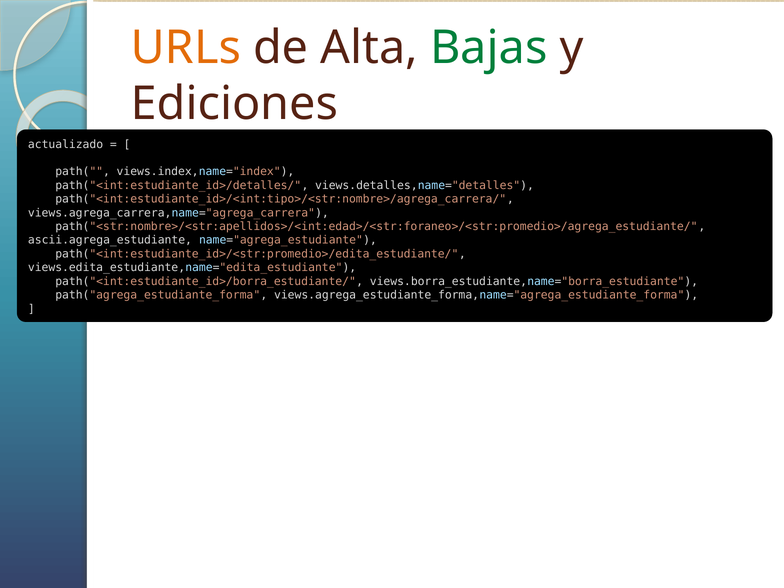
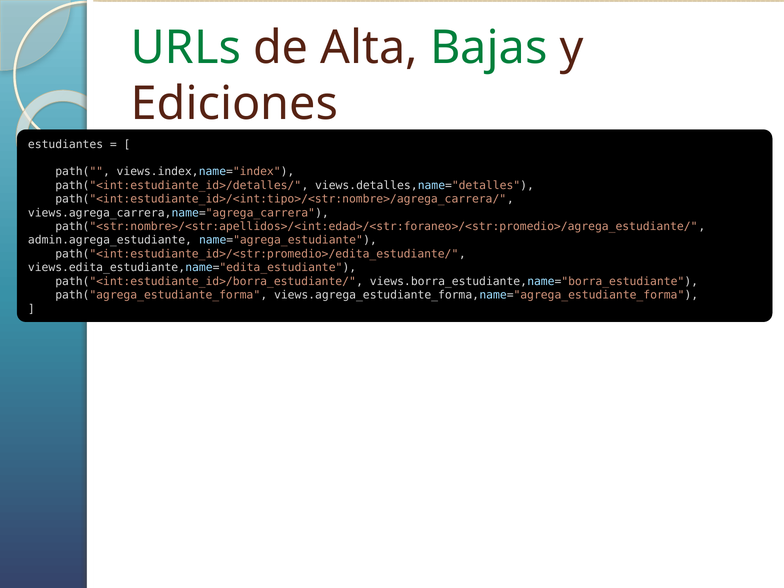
URLs colour: orange -> green (186, 48)
actualizado: actualizado -> estudiantes (66, 144)
ascii.agrega_estudiante: ascii.agrega_estudiante -> admin.agrega_estudiante (110, 240)
